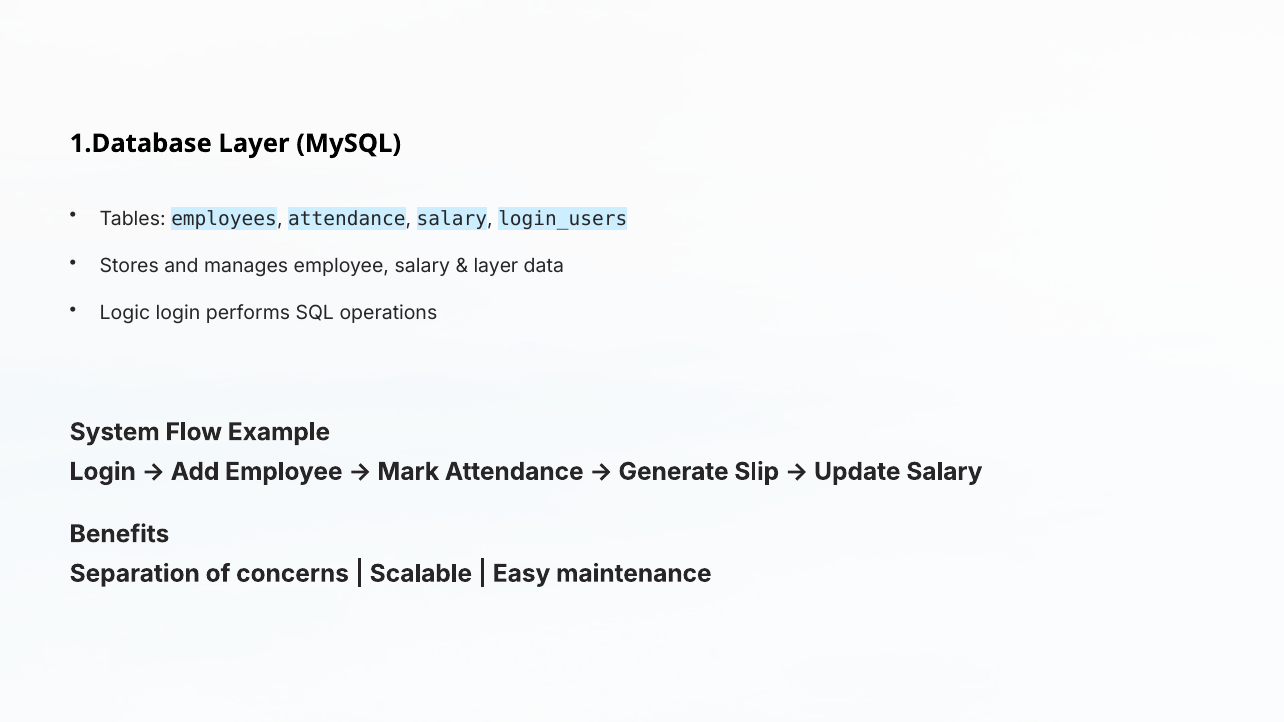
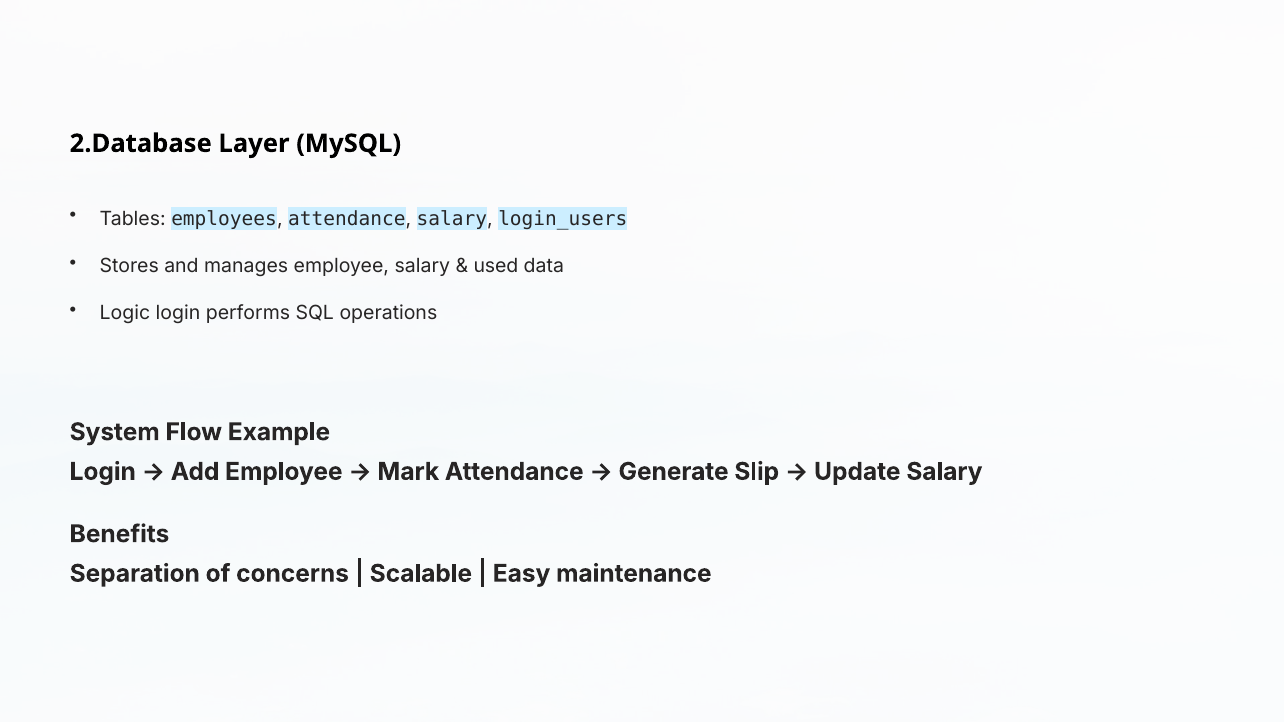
1.Database: 1.Database -> 2.Database (141, 144)
layer: layer -> used (496, 266)
